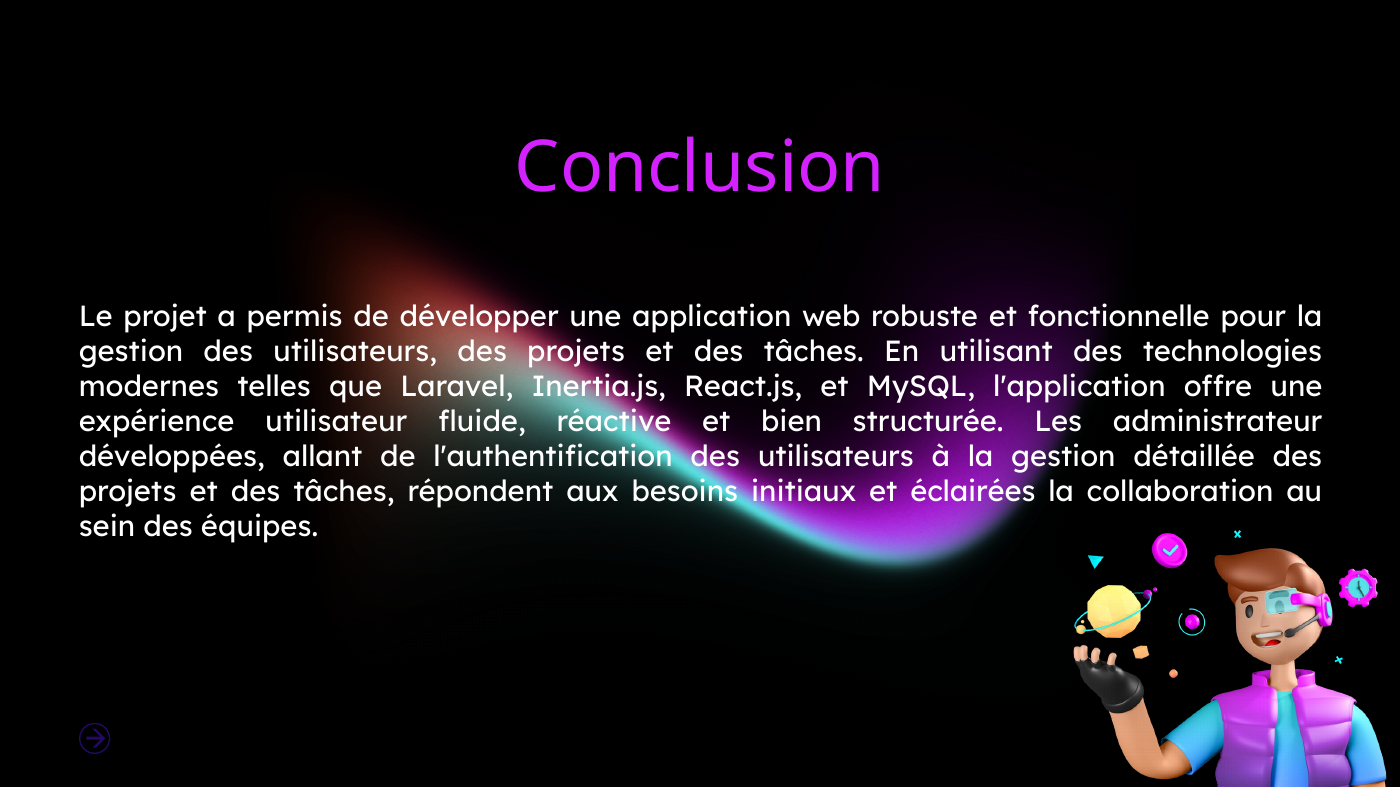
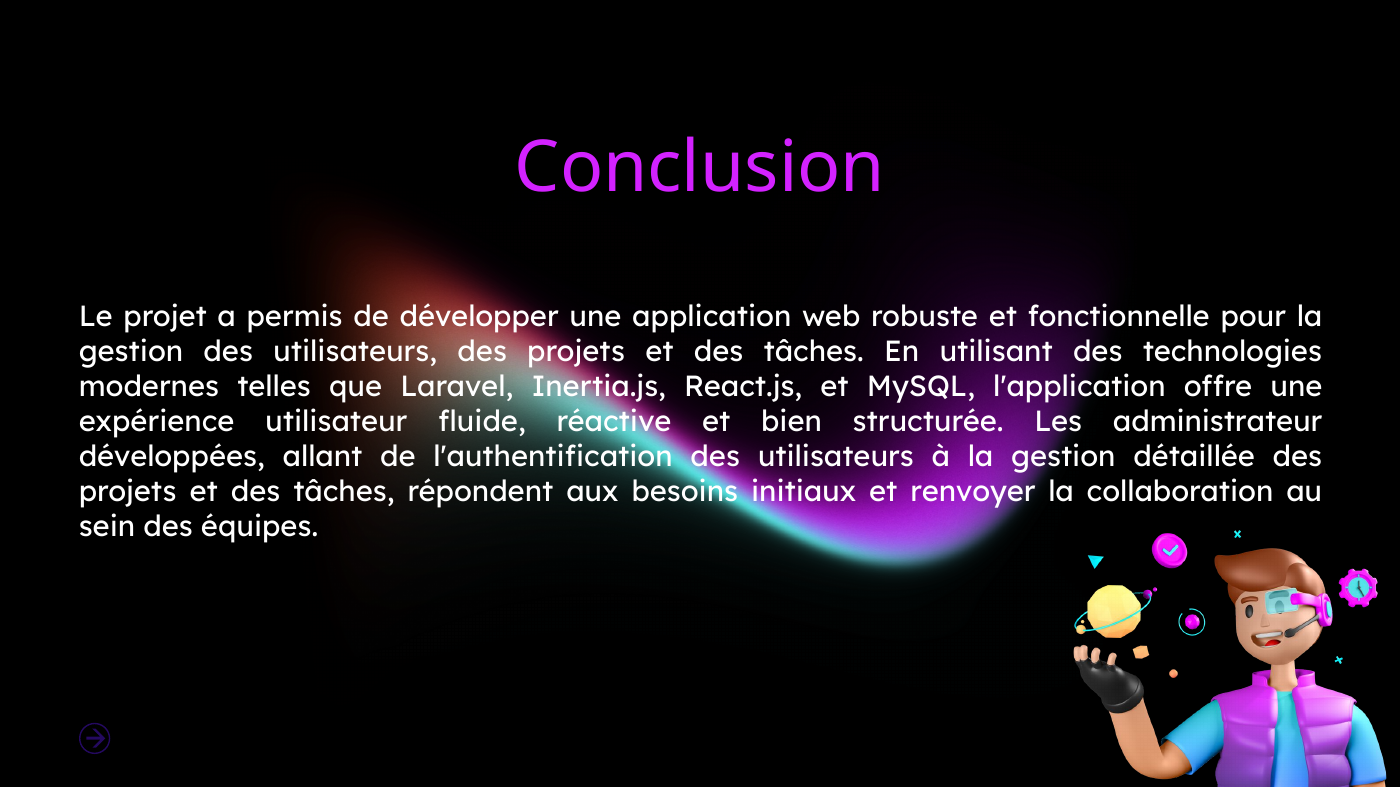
éclairées: éclairées -> renvoyer (973, 492)
